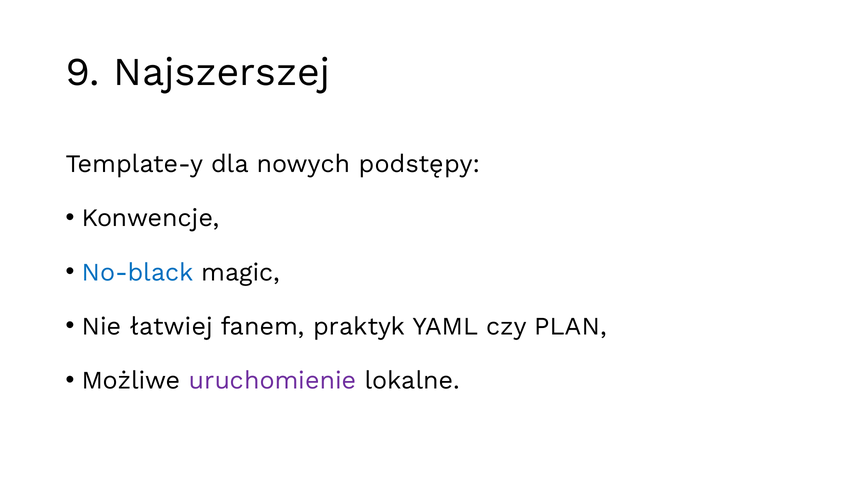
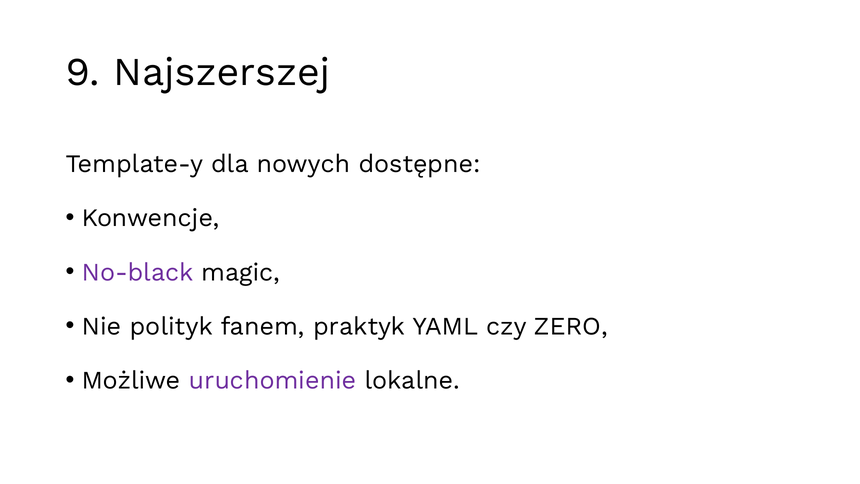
podstępy: podstępy -> dostępne (420, 164)
No-black colour: blue -> purple (138, 272)
łatwiej: łatwiej -> polityk (171, 326)
PLAN: PLAN -> ZERO (571, 326)
